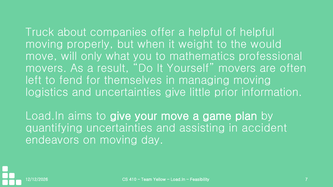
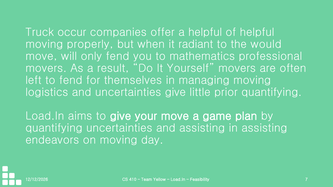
about: about -> occur (72, 32)
weight: weight -> radiant (196, 44)
only what: what -> fend (118, 56)
prior information: information -> quantifying (272, 92)
in accident: accident -> assisting (264, 128)
